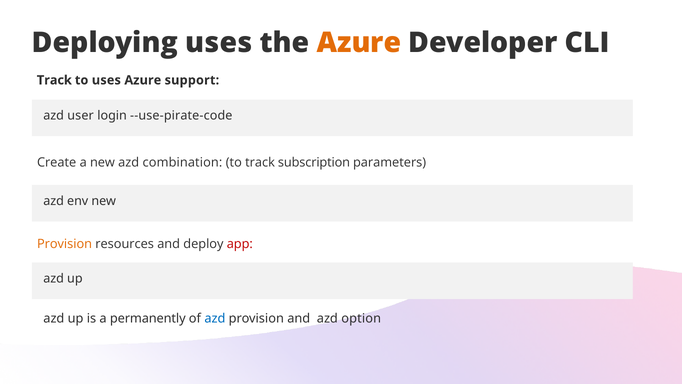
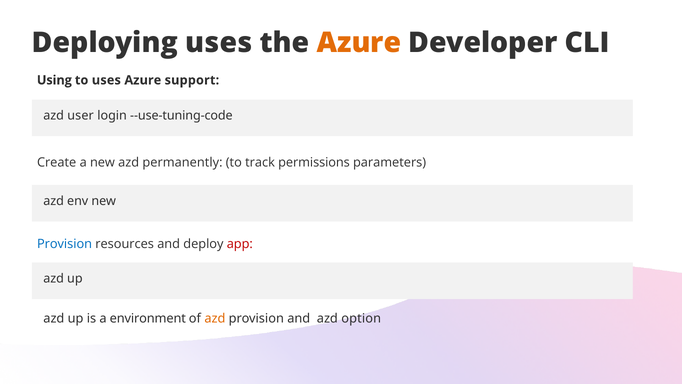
Track: Track -> Using (54, 80)
--use-pirate-code: --use-pirate-code -> --use-tuning-code (181, 116)
combination: combination -> permanently (182, 162)
subscription: subscription -> permissions (314, 162)
Provision colour: orange -> blue (65, 244)
permanently: permanently -> environment (148, 318)
azd colour: blue -> orange (215, 318)
